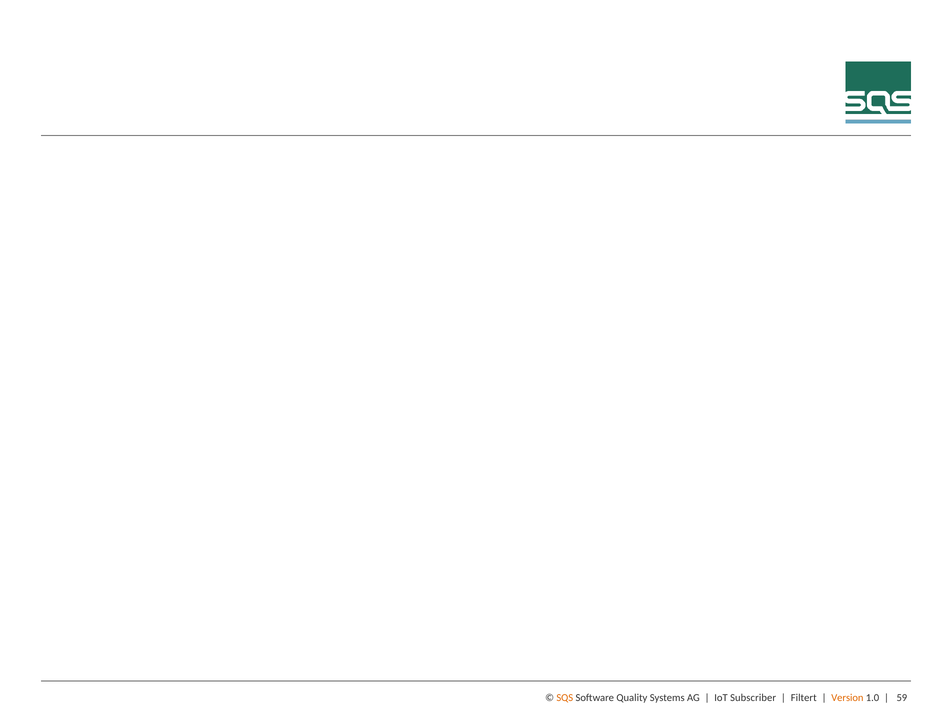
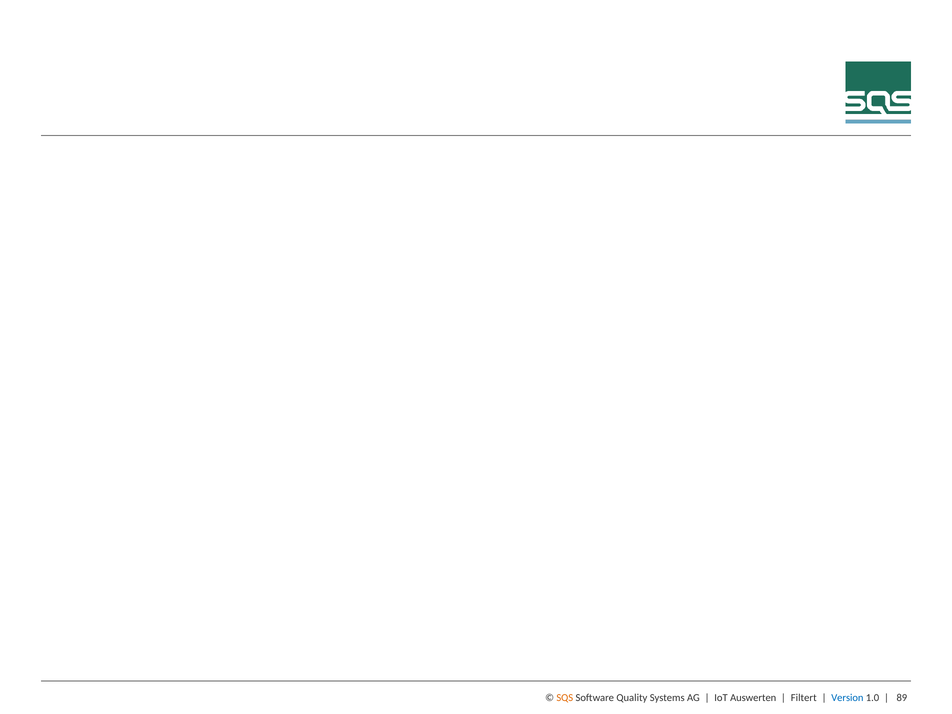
Subscriber: Subscriber -> Auswerten (753, 698)
Version colour: orange -> blue (847, 698)
59: 59 -> 89 (902, 698)
